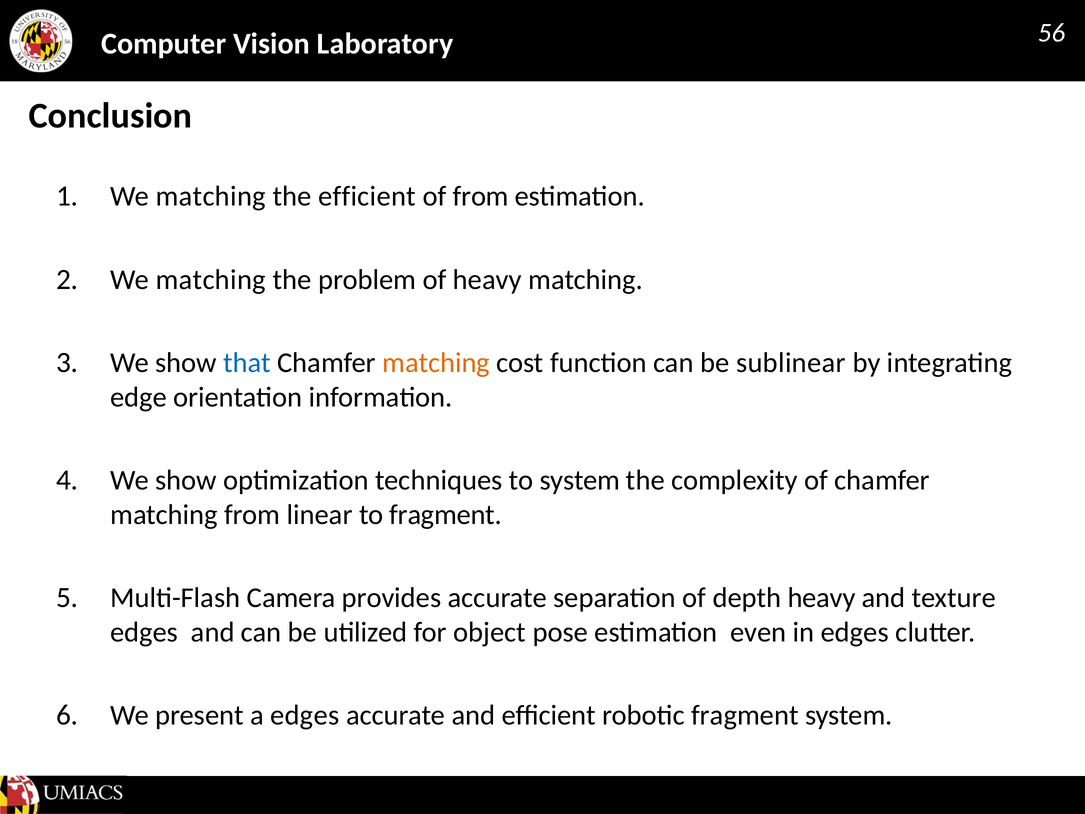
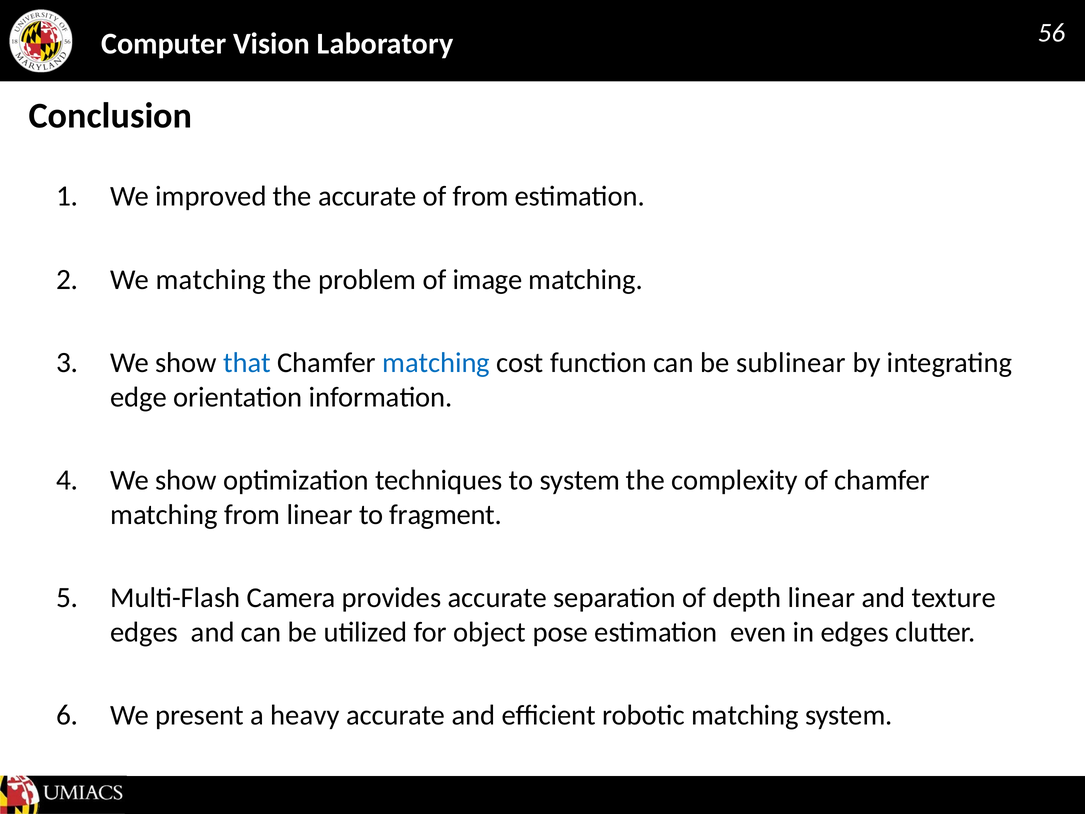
matching: matching -> improved (211, 196)
the efficient: efficient -> accurate (367, 196)
of heavy: heavy -> image (488, 280)
matching colour: orange -> blue (436, 363)
depth heavy: heavy -> linear (821, 598)
a edges: edges -> heavy (305, 715)
robotic fragment: fragment -> matching (745, 715)
